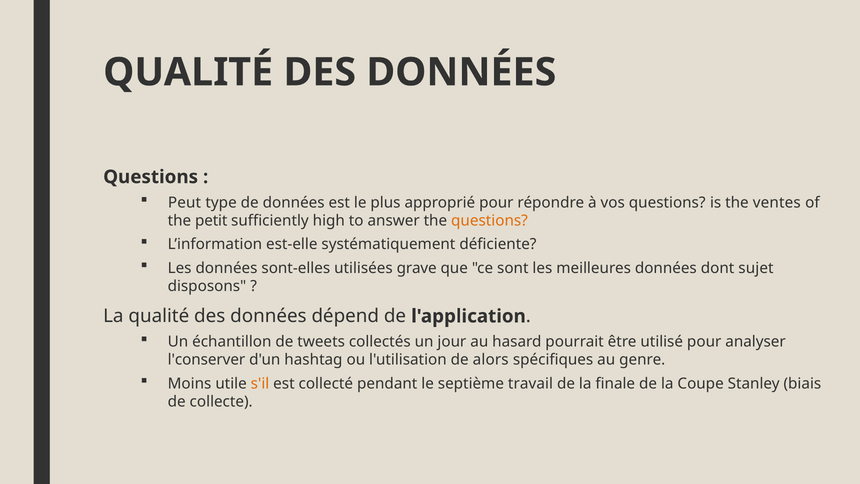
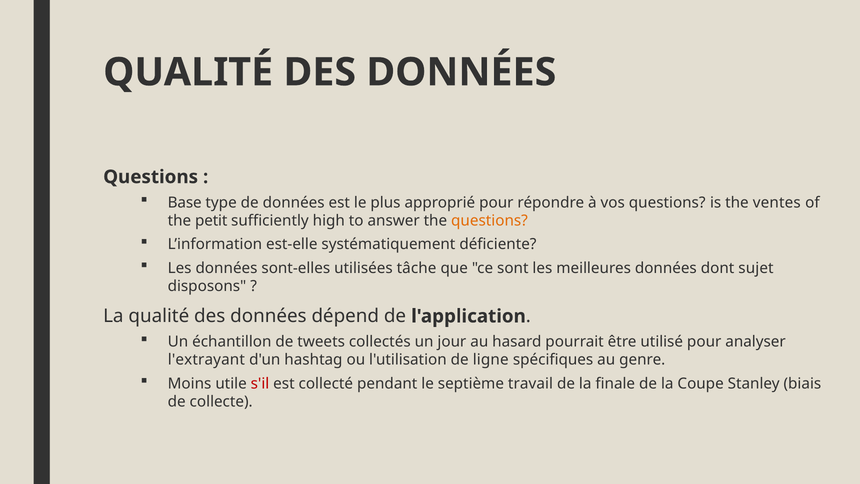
Peut: Peut -> Base (185, 202)
grave: grave -> tâche (417, 268)
l'conserver: l'conserver -> l'extrayant (206, 360)
alors: alors -> ligne (491, 360)
s'il colour: orange -> red (260, 383)
